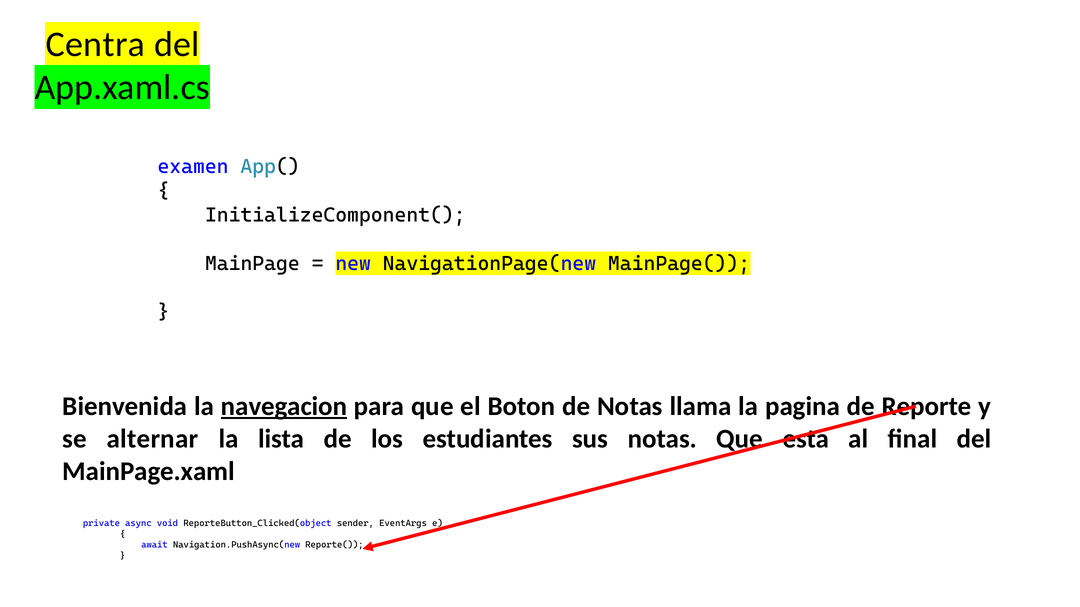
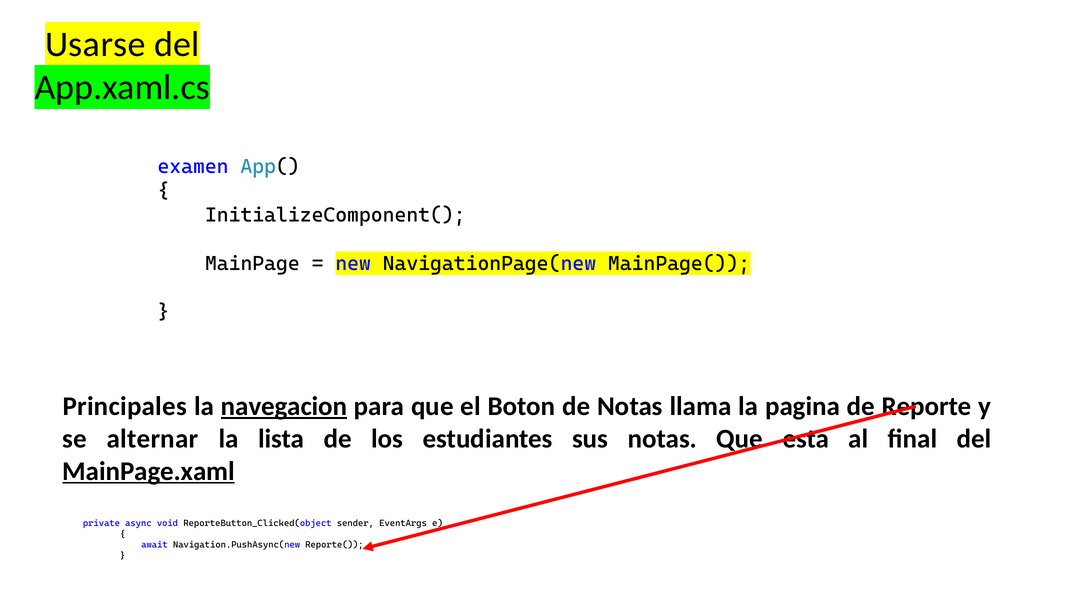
Centra: Centra -> Usarse (95, 44)
Bienvenida: Bienvenida -> Principales (125, 407)
MainPage.xaml underline: none -> present (149, 472)
